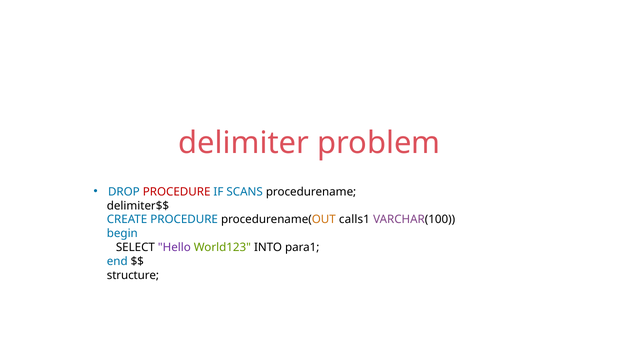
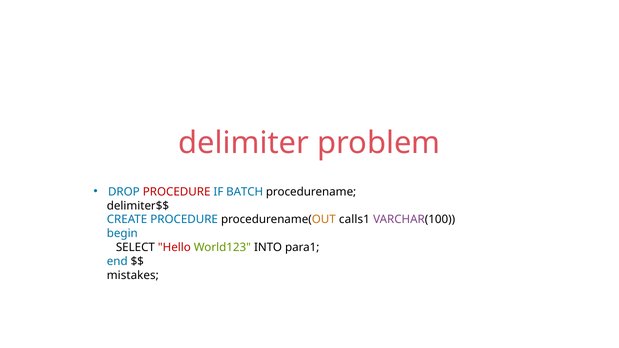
SCANS: SCANS -> BATCH (245, 192)
Hello colour: purple -> red (174, 248)
structure: structure -> mistakes (133, 275)
